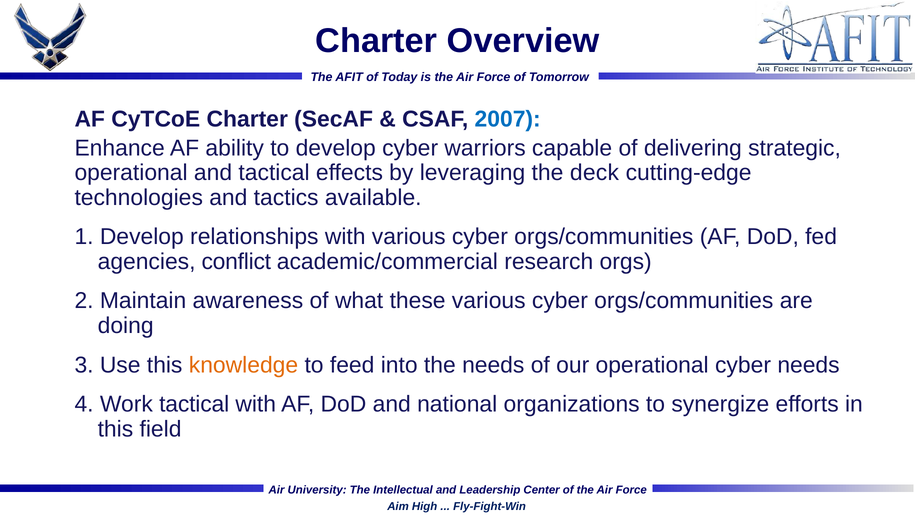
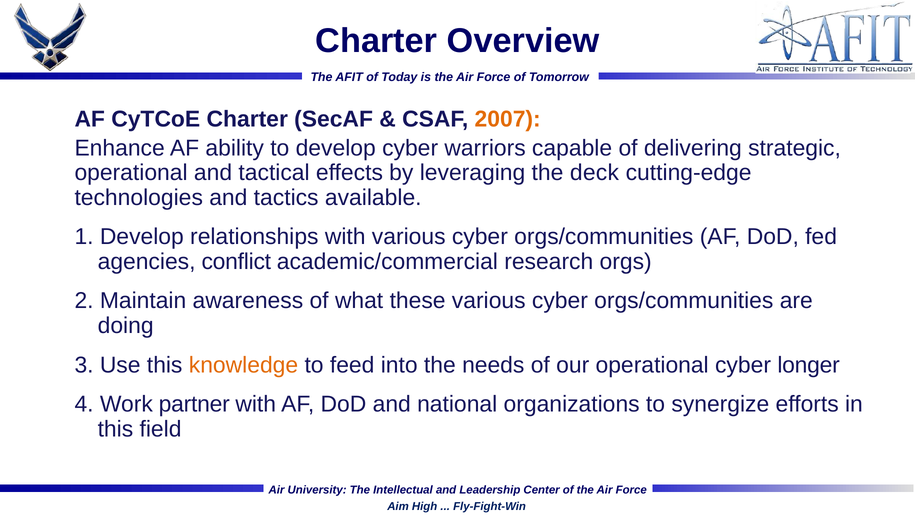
2007 colour: blue -> orange (508, 119)
cyber needs: needs -> longer (809, 365)
Work tactical: tactical -> partner (194, 404)
